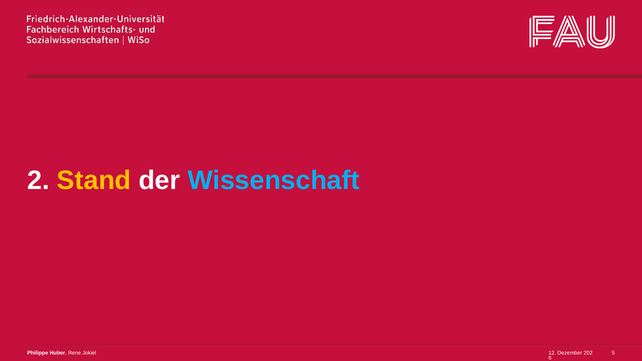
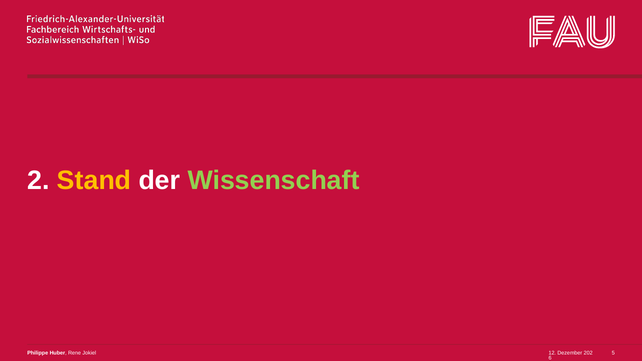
Wissenschaft colour: light blue -> light green (274, 180)
